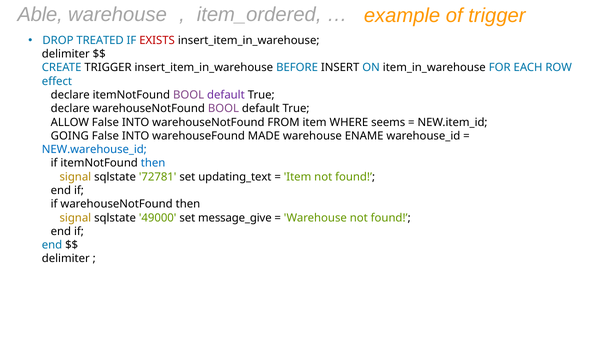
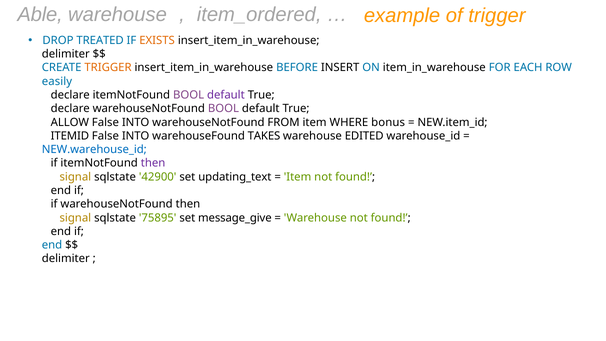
EXISTS colour: red -> orange (157, 40)
TRIGGER colour: black -> orange (108, 68)
effect: effect -> easily (57, 81)
seems: seems -> bonus (388, 122)
GOING: GOING -> ITEMID (70, 136)
MADE: MADE -> TAKES (264, 136)
ENAME: ENAME -> EDITED (364, 136)
then colour: blue -> purple (153, 163)
72781: 72781 -> 42900 (158, 177)
49000: 49000 -> 75895 (158, 218)
